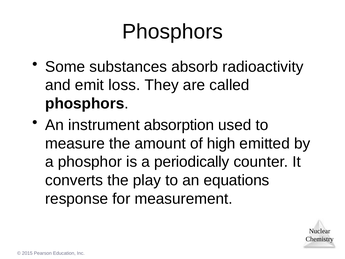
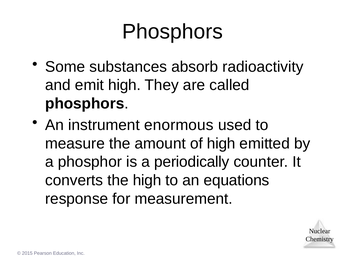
emit loss: loss -> high (125, 85)
absorption: absorption -> enormous (179, 125)
the play: play -> high (147, 180)
